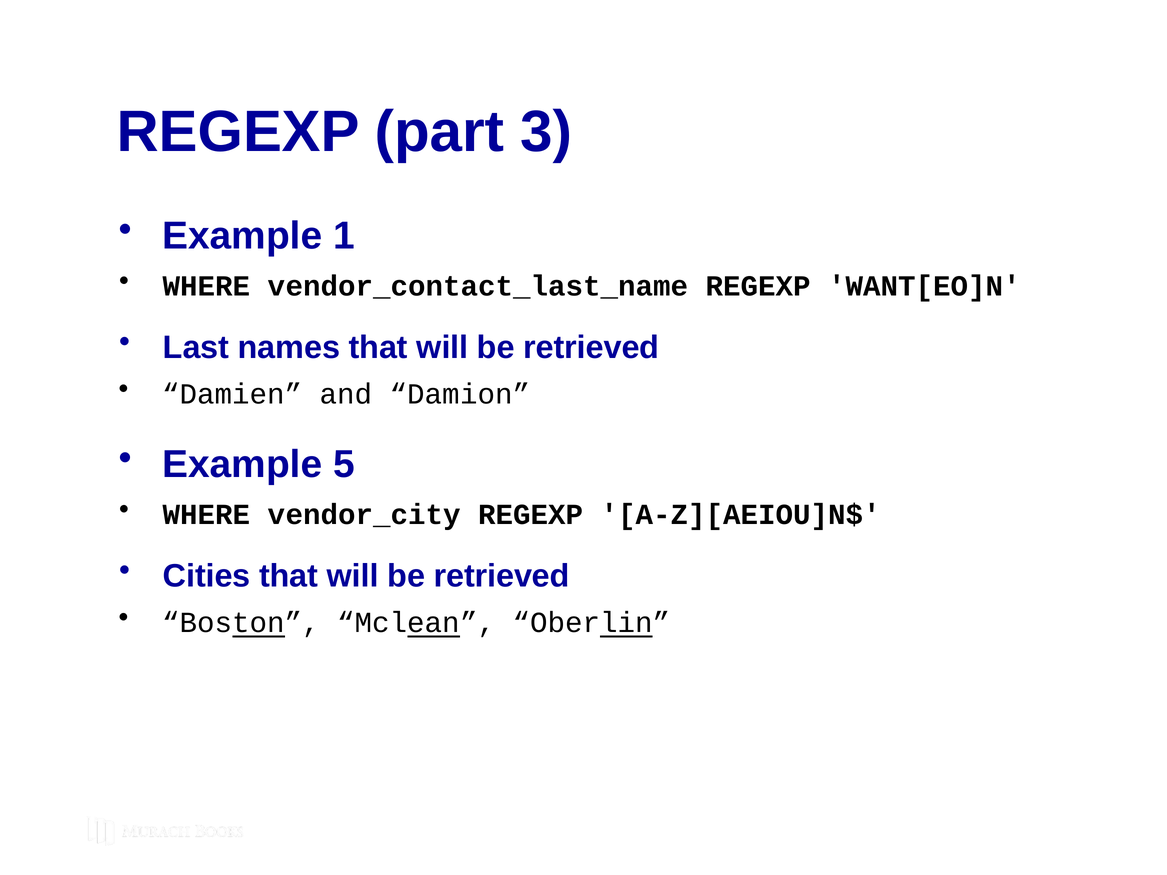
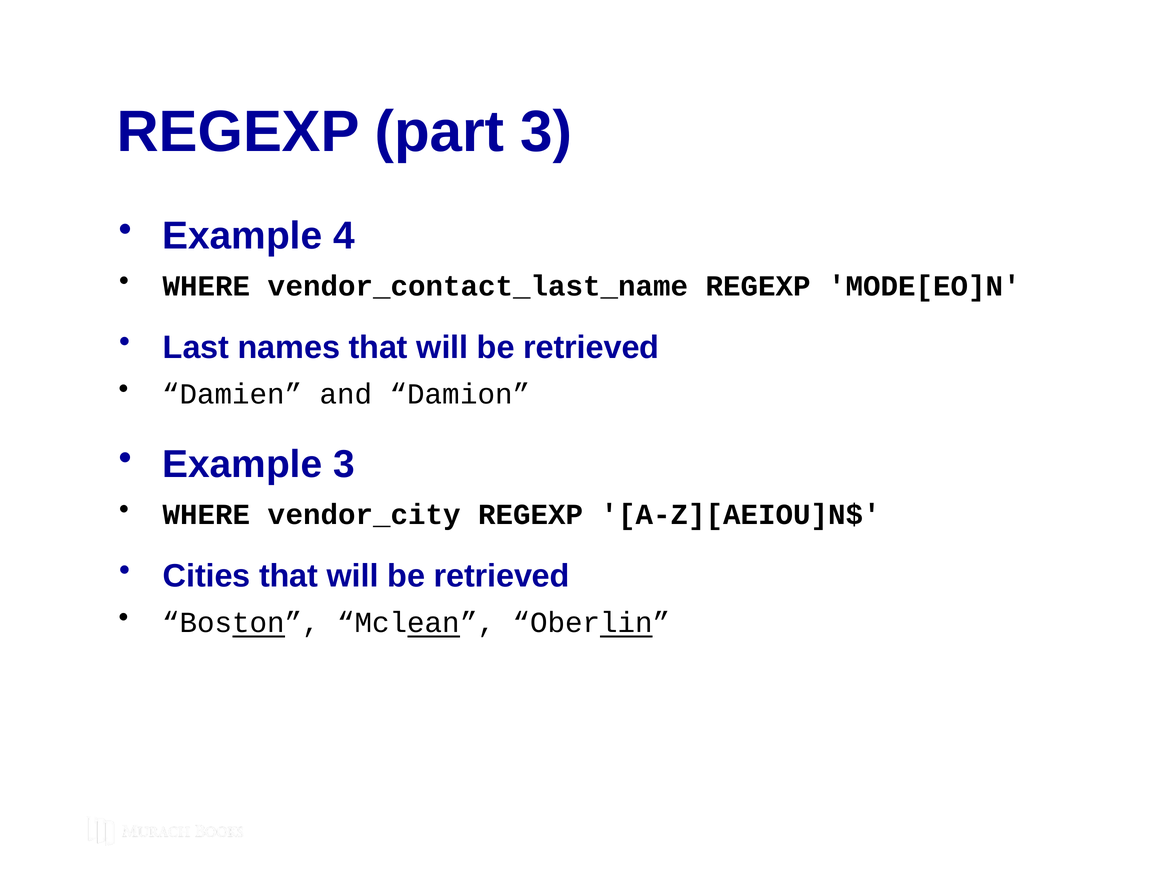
1: 1 -> 4 (344, 236)
WANT[EO]N: WANT[EO]N -> MODE[EO]N (924, 286)
Example 5: 5 -> 3 (344, 465)
